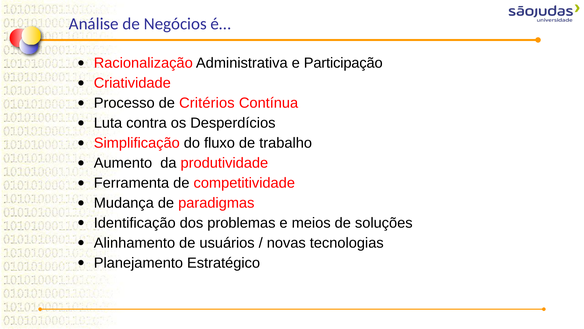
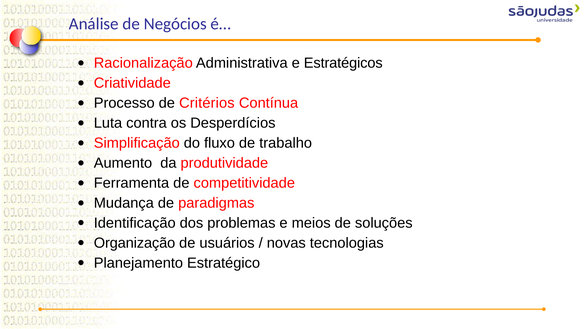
Participação: Participação -> Estratégicos (343, 63)
Alinhamento: Alinhamento -> Organização (135, 243)
